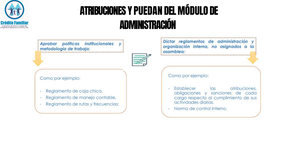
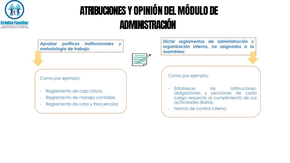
PUEDAN: PUEDAN -> OPINIÓN (148, 12)
